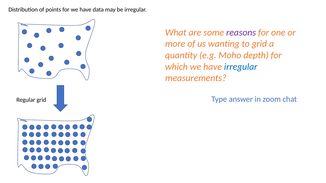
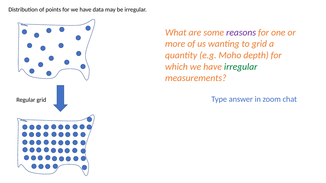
irregular colour: blue -> green (241, 67)
